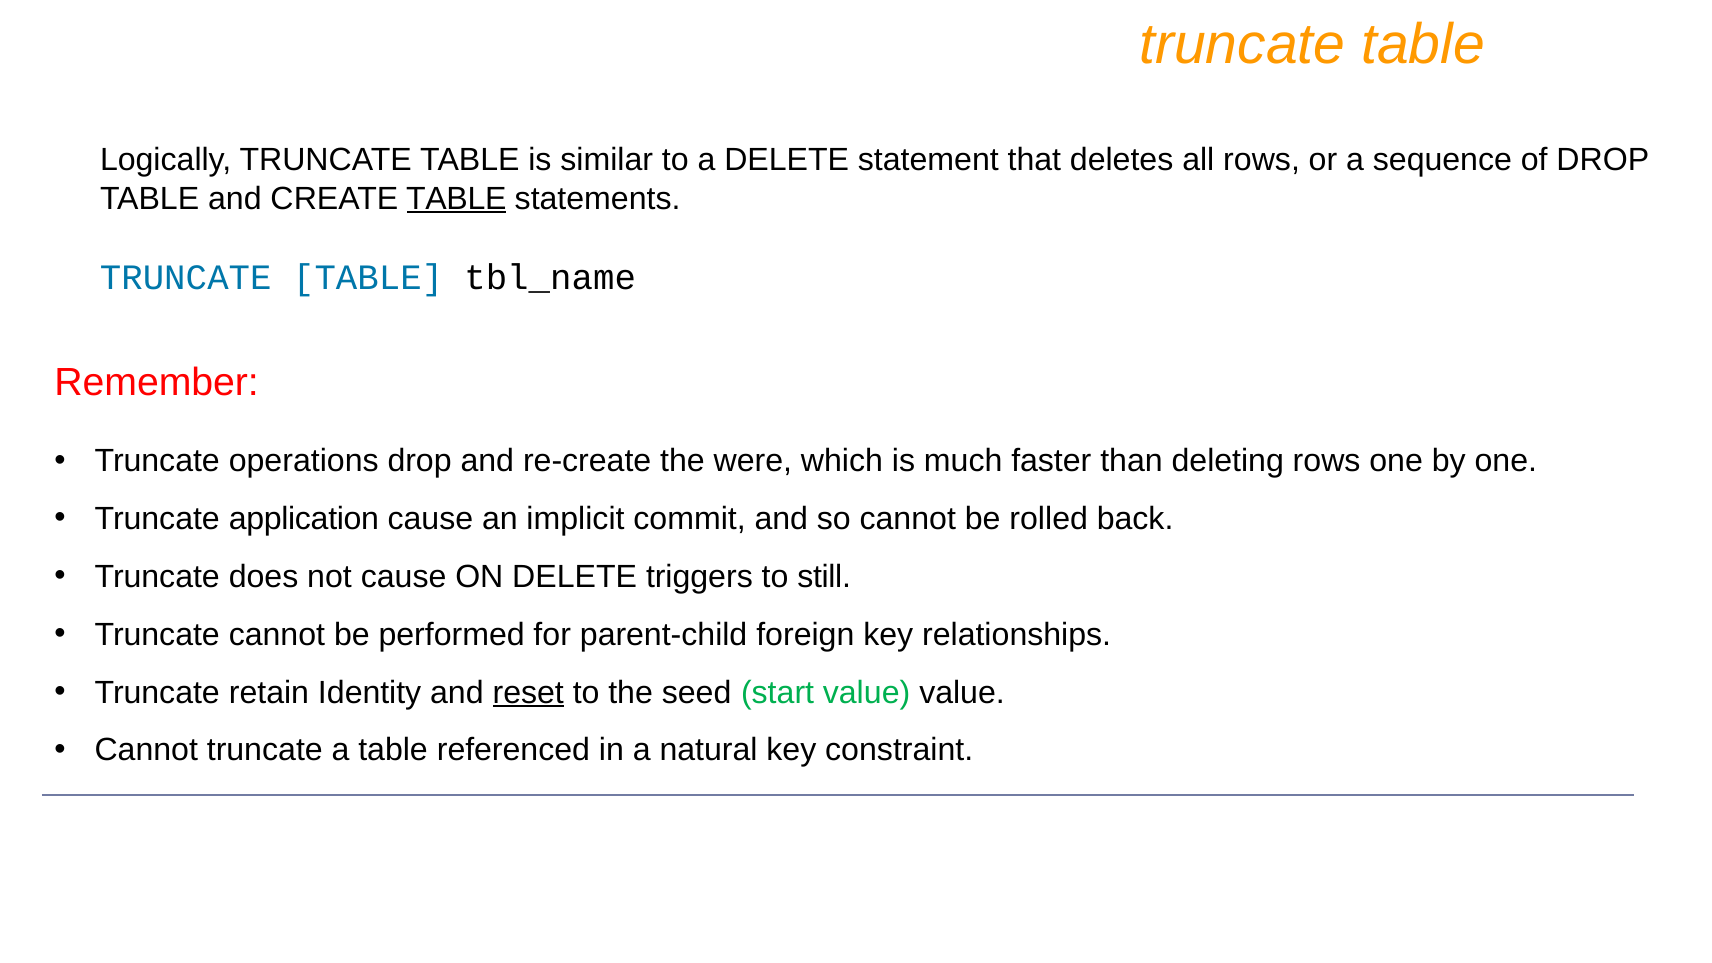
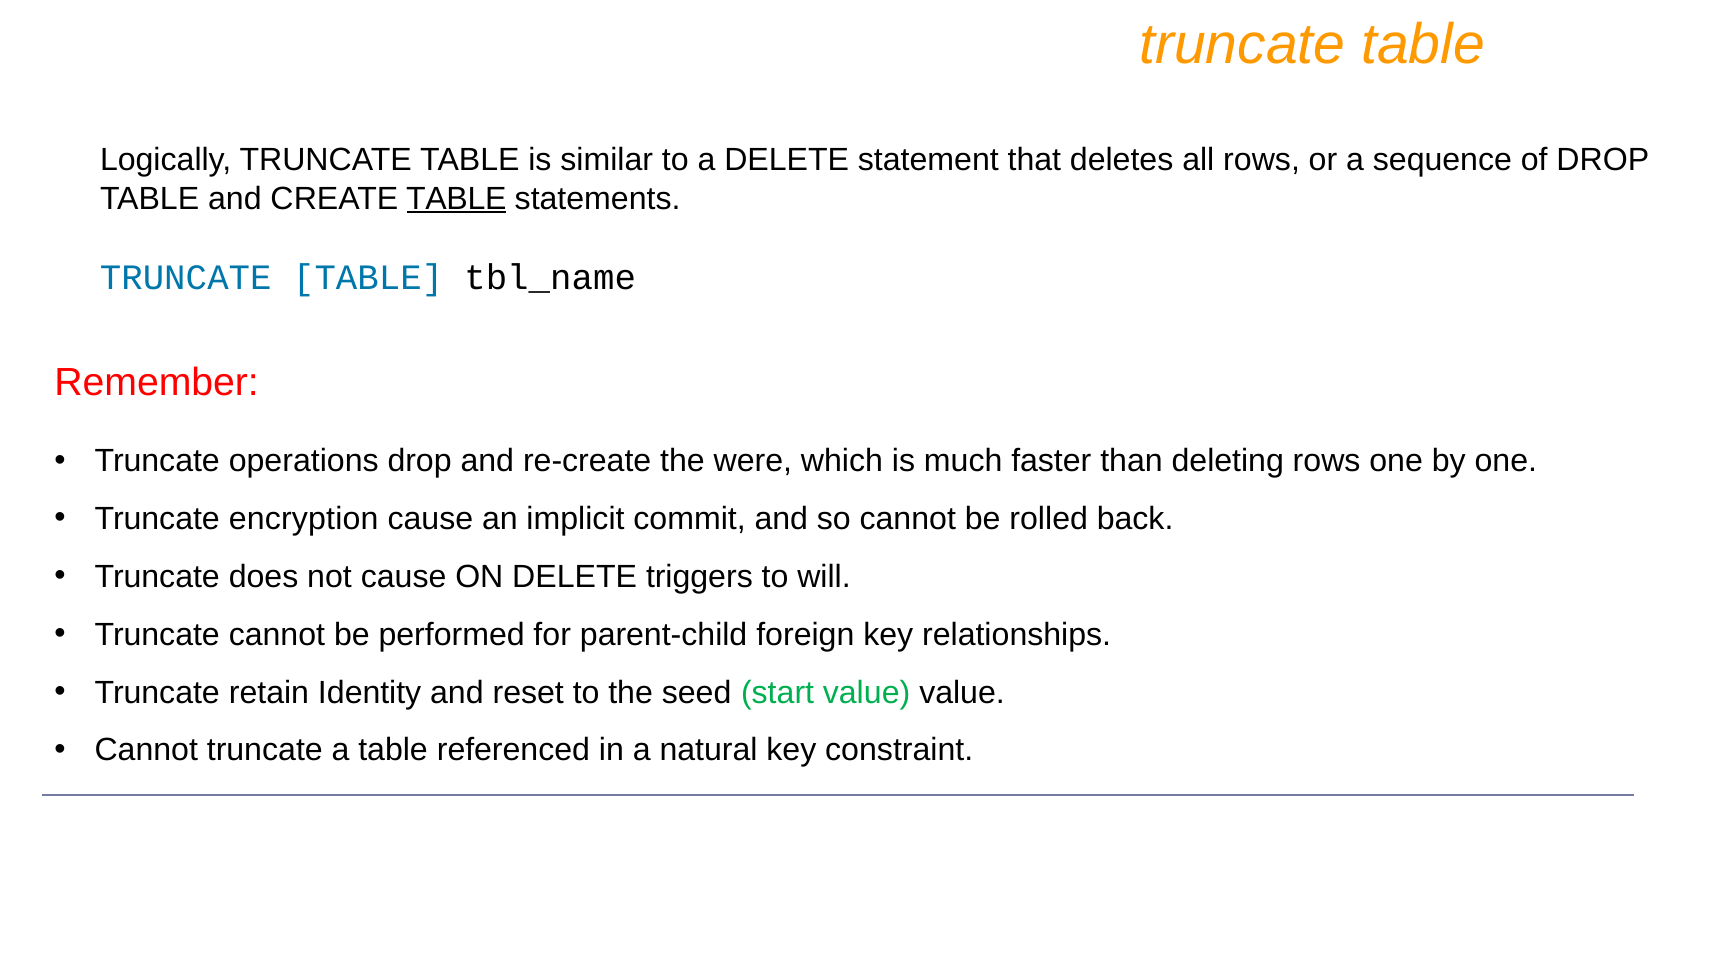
application: application -> encryption (304, 519)
still: still -> will (824, 577)
reset underline: present -> none (528, 692)
